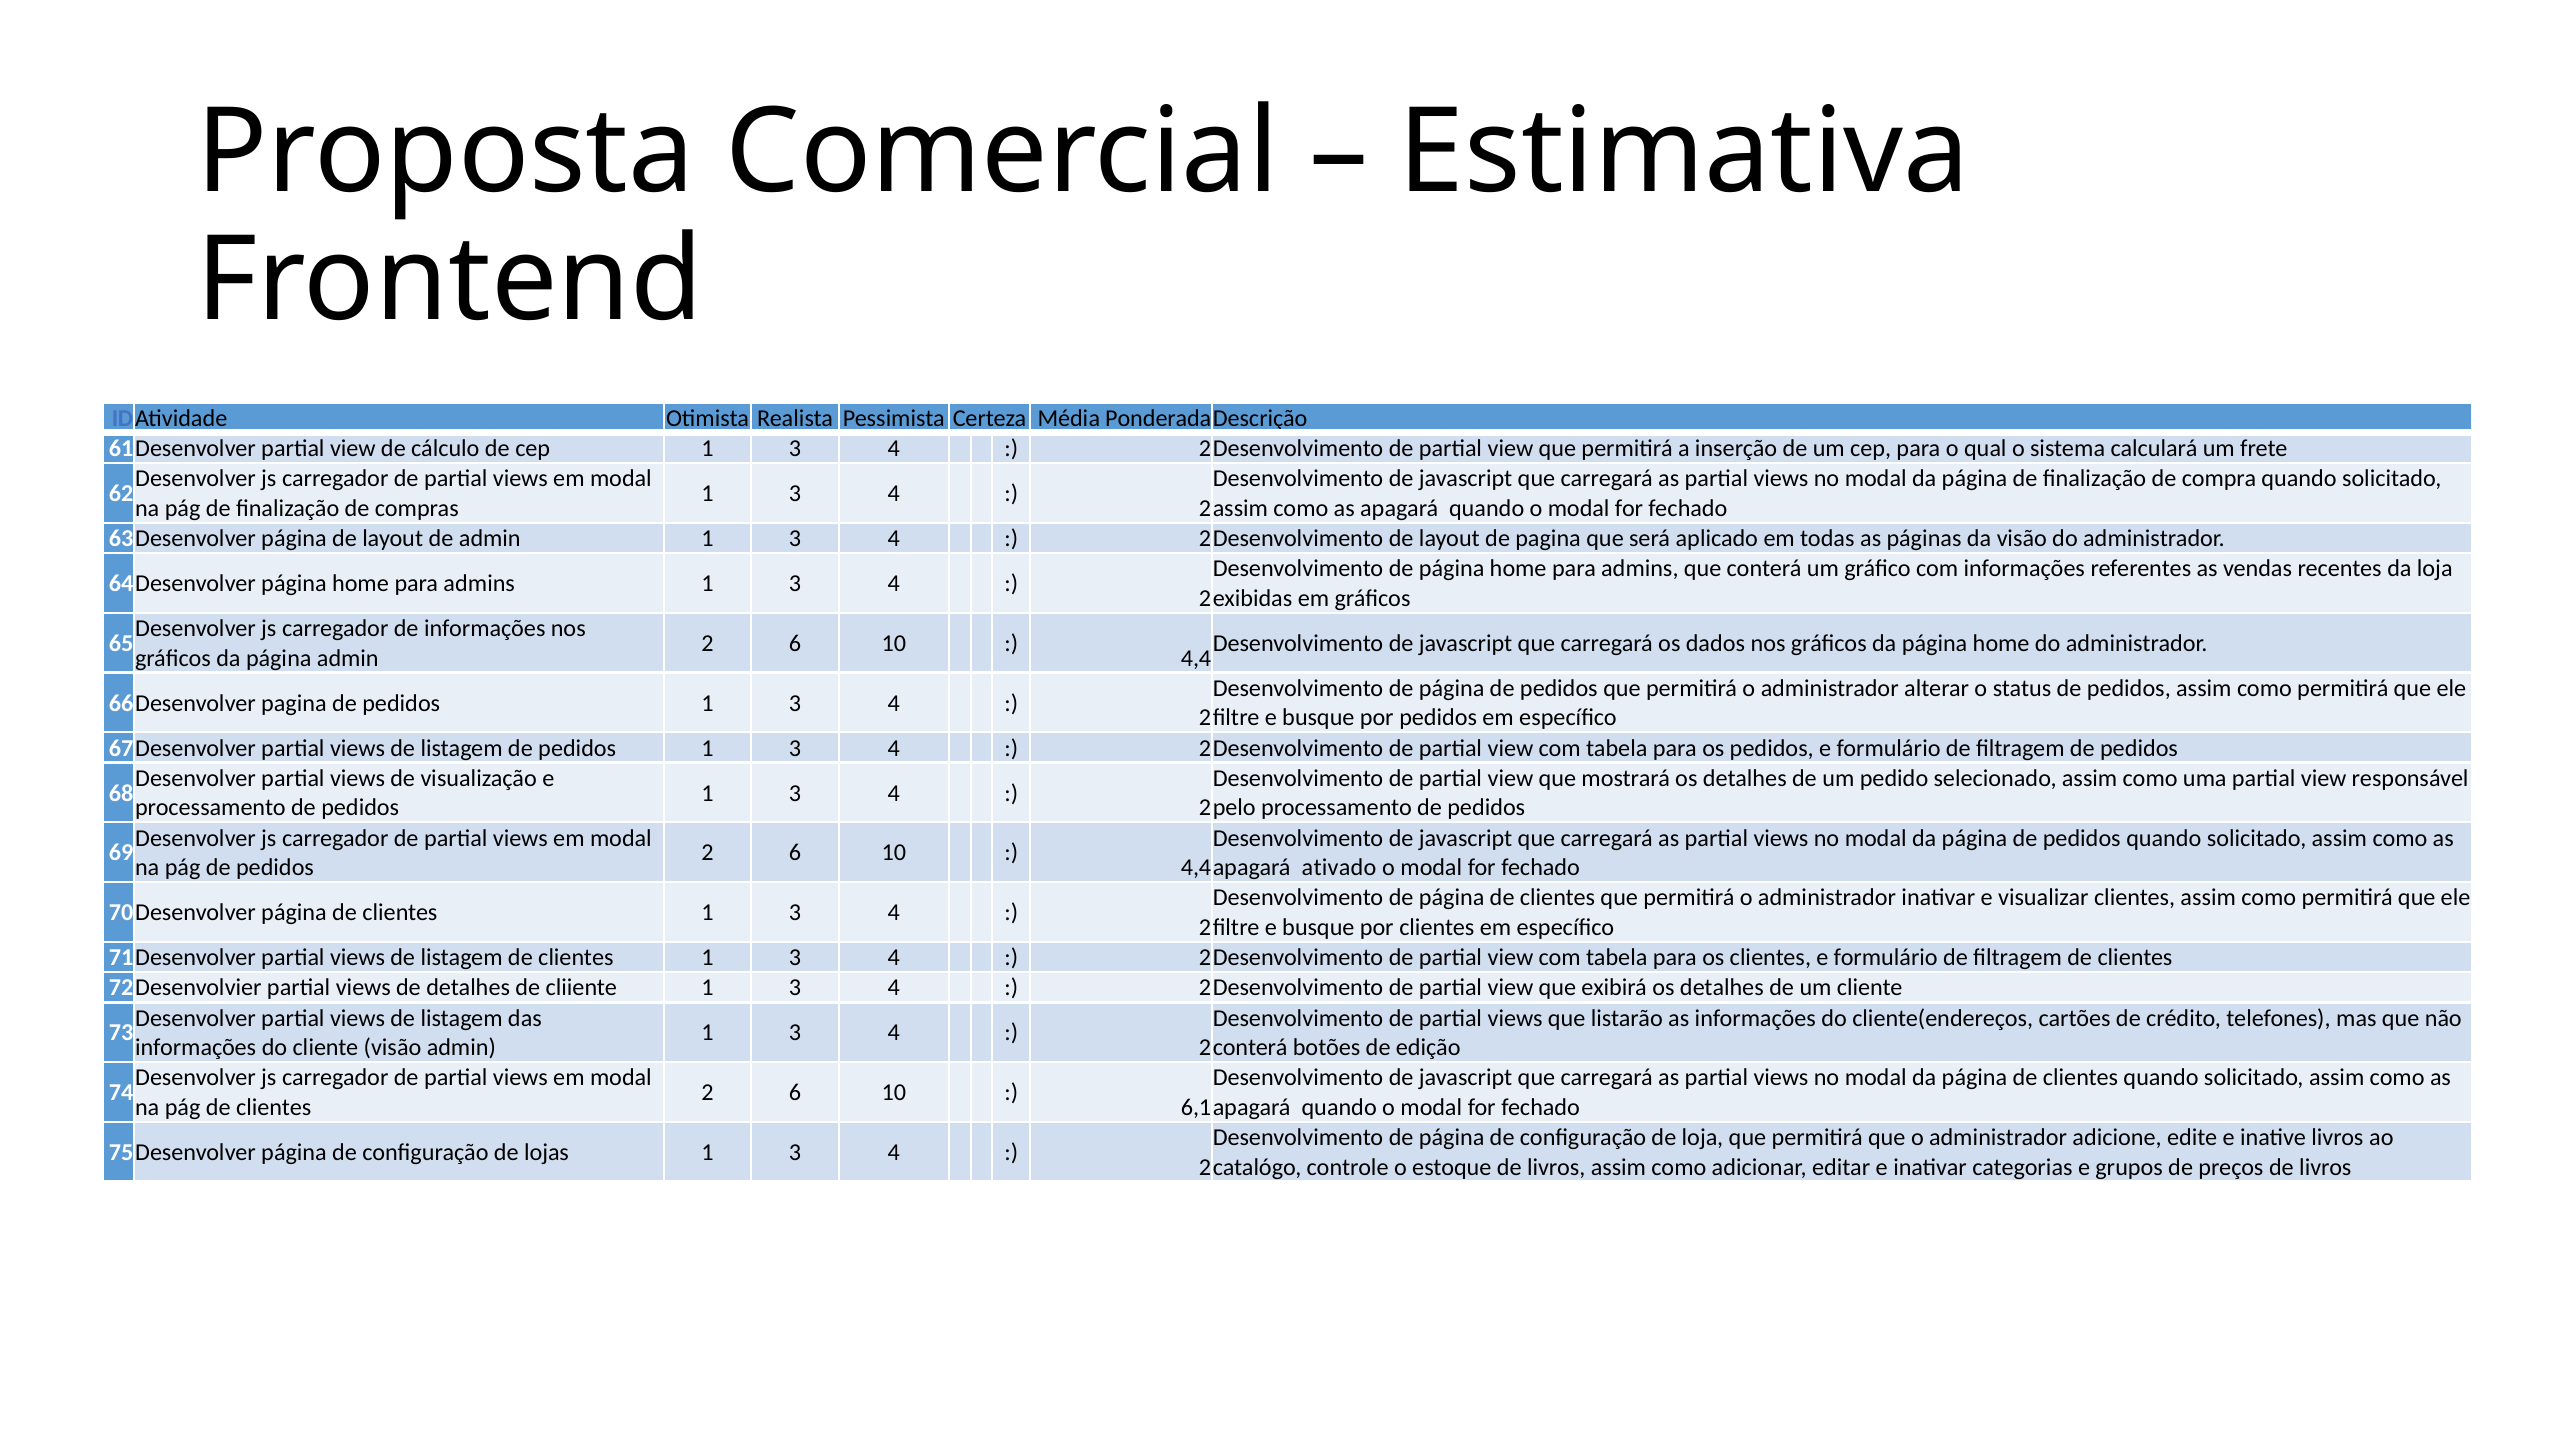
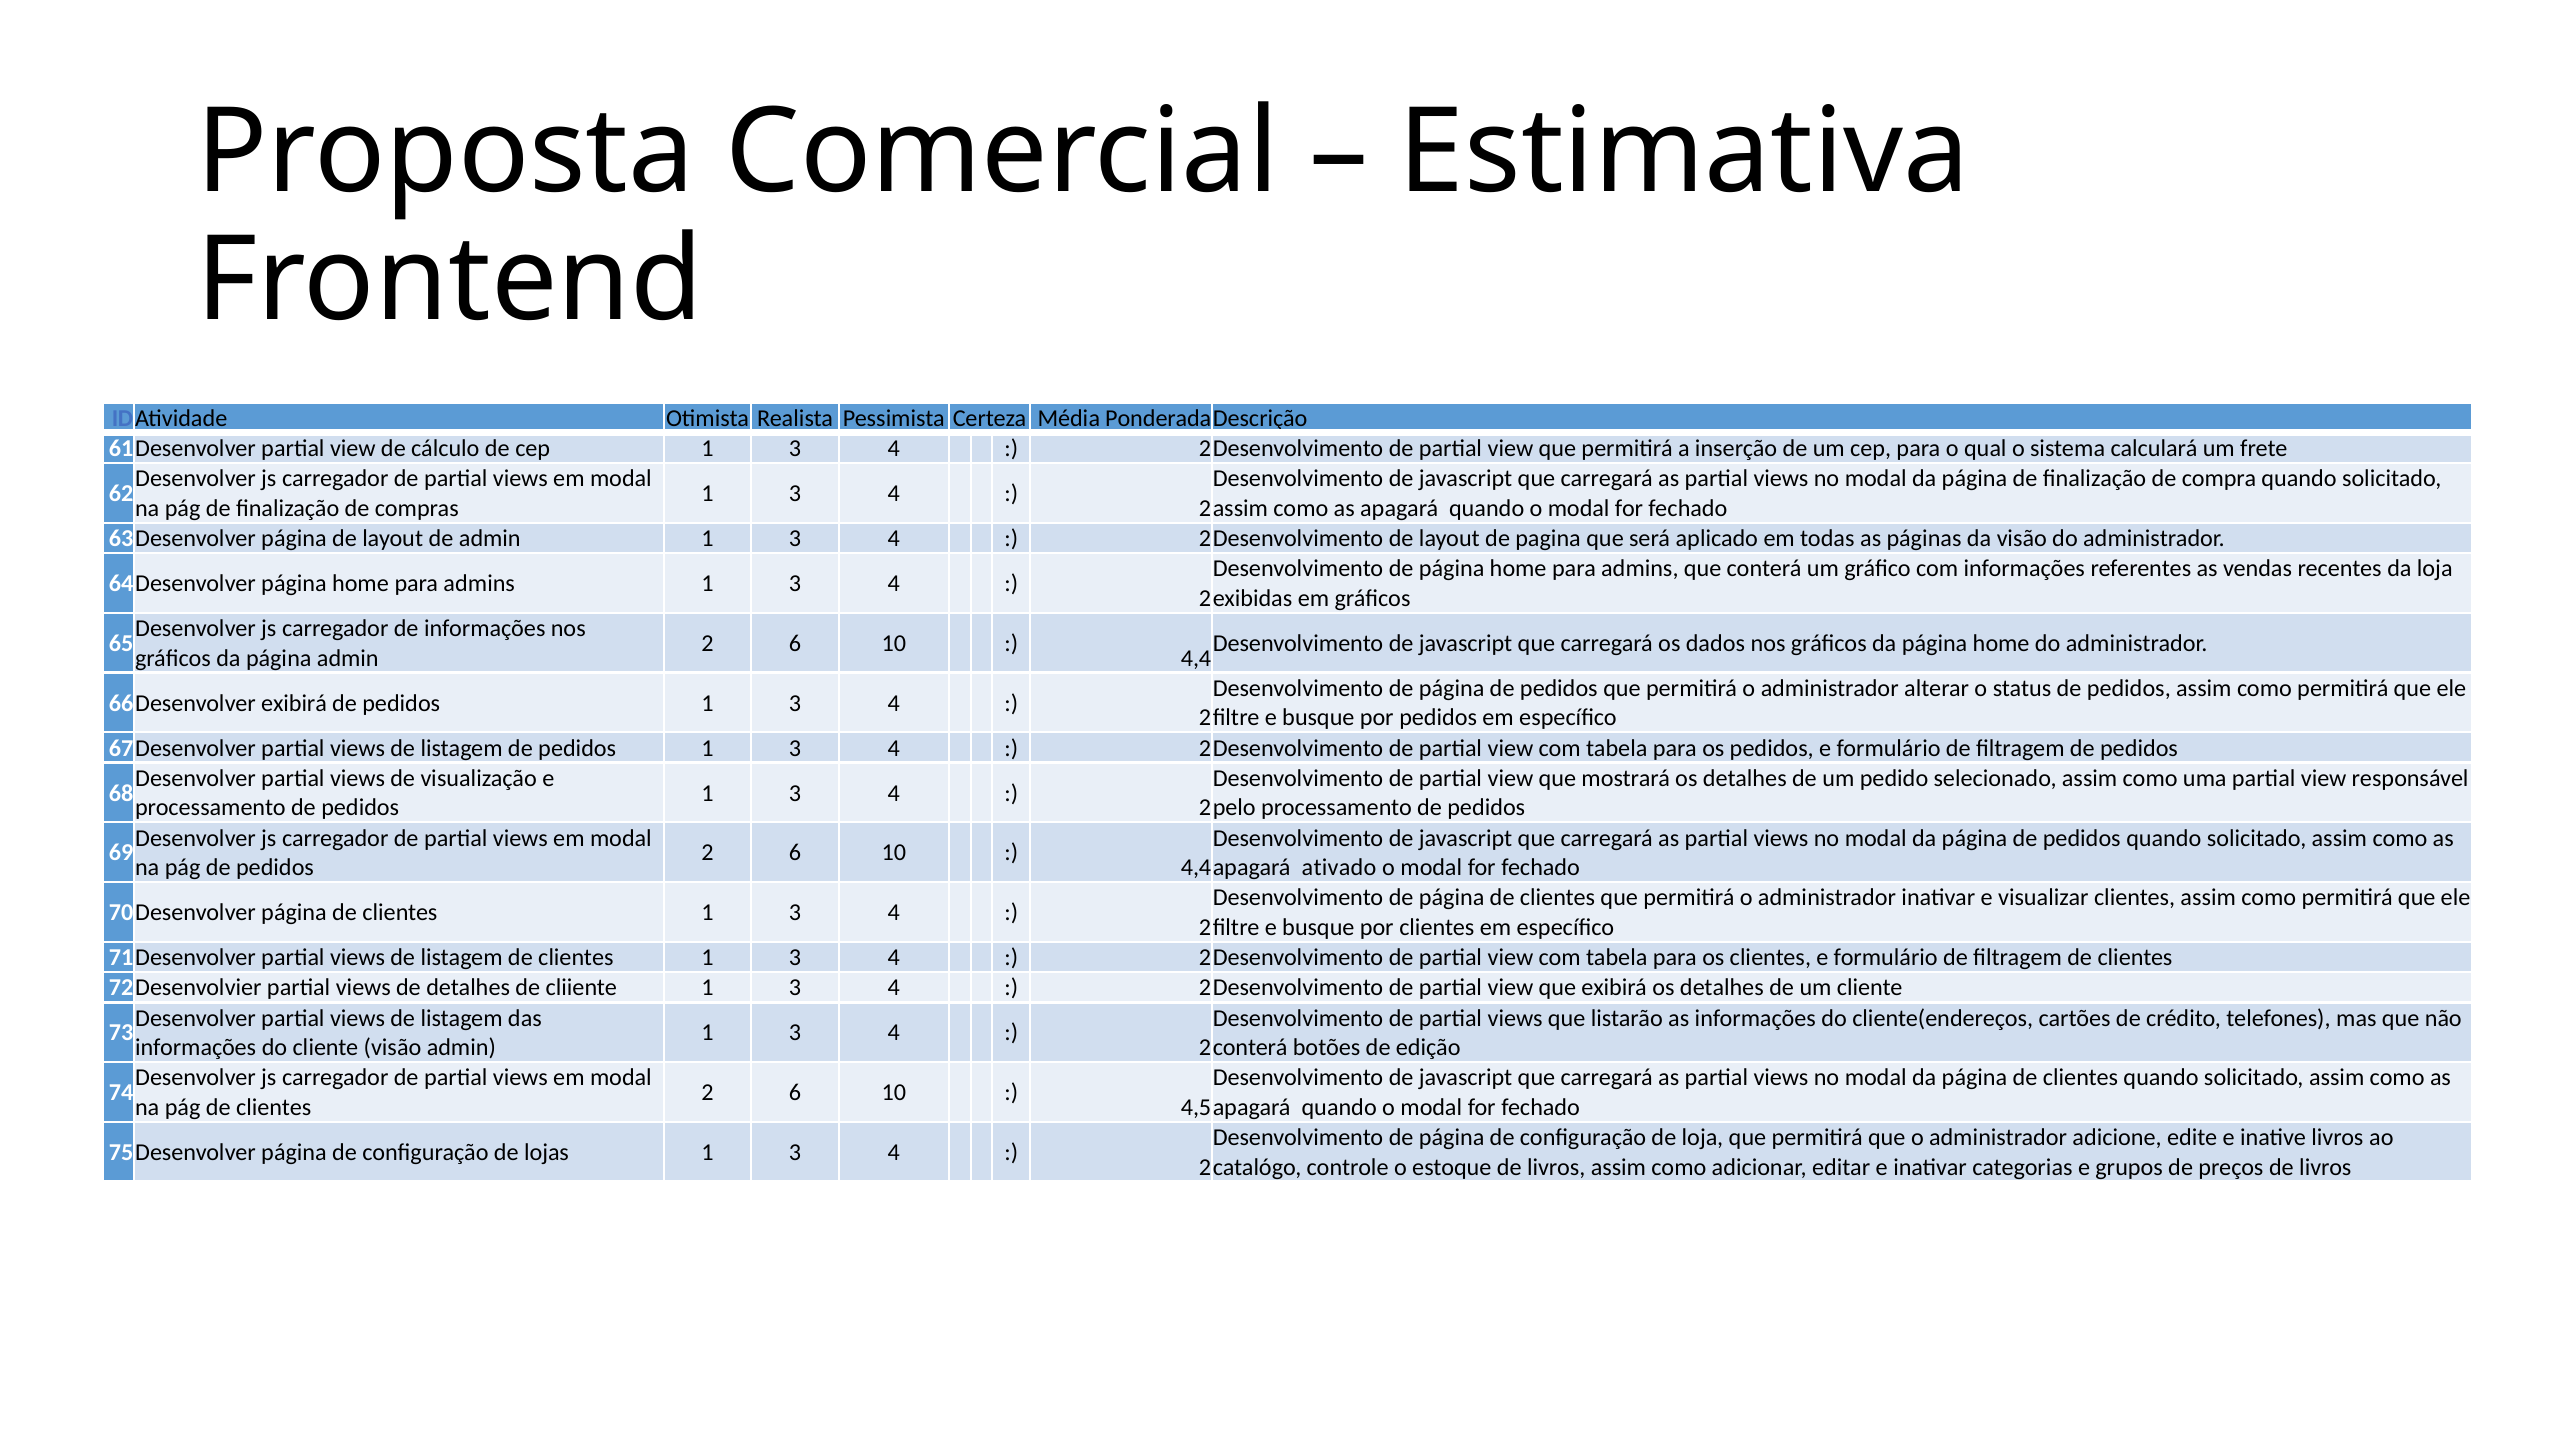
pagina: pagina -> exibirá (294, 703)
6,1: 6,1 -> 4,5 (1196, 1107)
